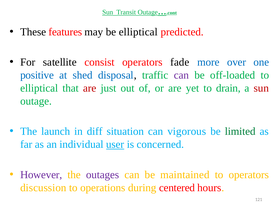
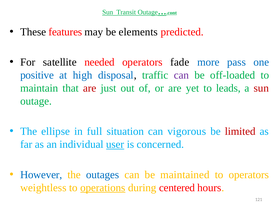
be elliptical: elliptical -> elements (138, 32)
consist: consist -> needed (100, 62)
over: over -> pass (237, 62)
shed: shed -> high (83, 75)
elliptical: elliptical -> maintain (39, 88)
drain: drain -> leads (228, 88)
launch: launch -> ellipse (56, 132)
diff: diff -> full (95, 132)
limited colour: green -> red (240, 132)
However colour: purple -> blue (41, 175)
outages colour: purple -> blue (103, 175)
discussion: discussion -> weightless (43, 188)
operations underline: none -> present (103, 188)
